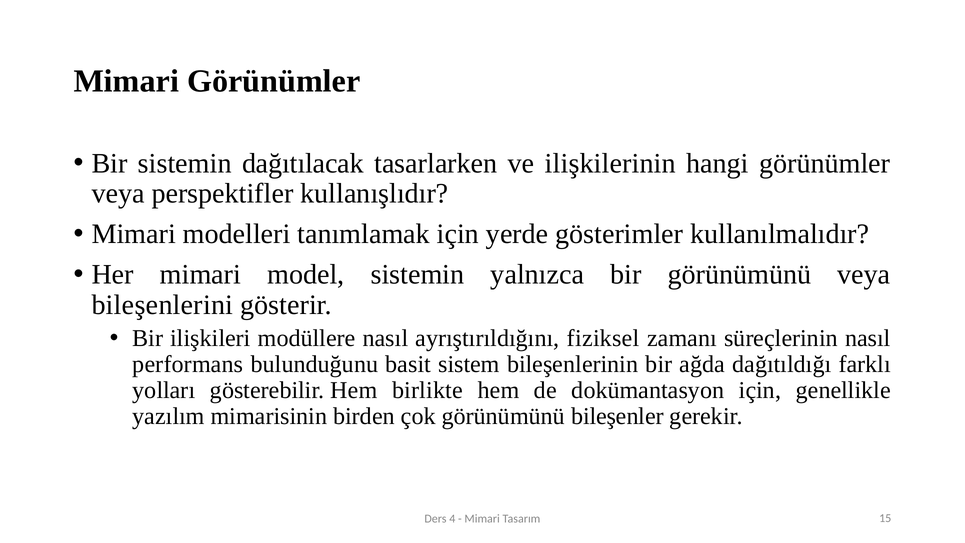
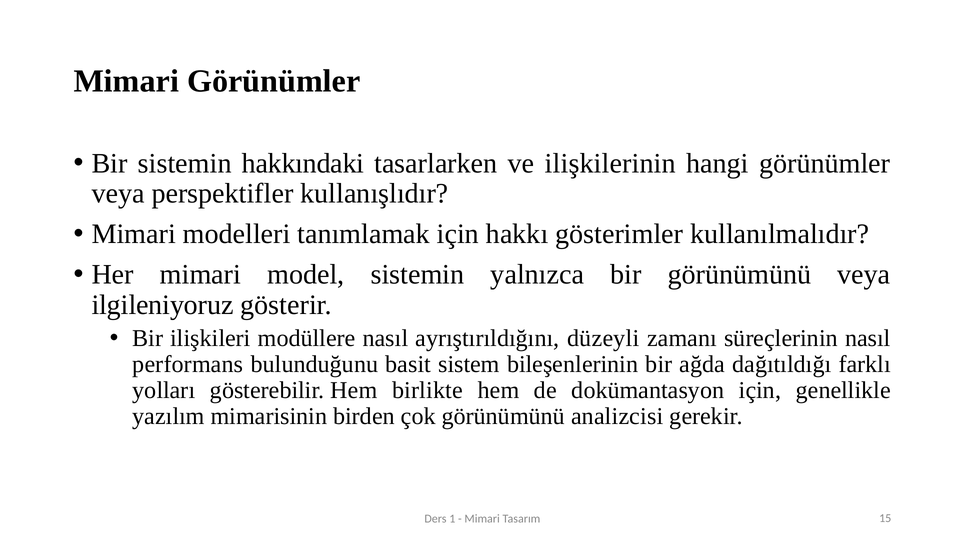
dağıtılacak: dağıtılacak -> hakkındaki (303, 163)
yerde: yerde -> hakkı (517, 234)
bileşenlerini: bileşenlerini -> ilgileniyoruz (163, 305)
fiziksel: fiziksel -> düzeyli (603, 338)
bileşenler: bileşenler -> analizcisi (617, 416)
4: 4 -> 1 (452, 518)
